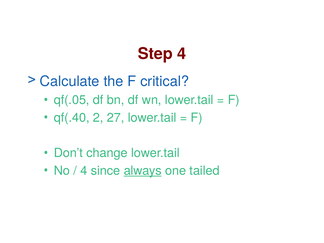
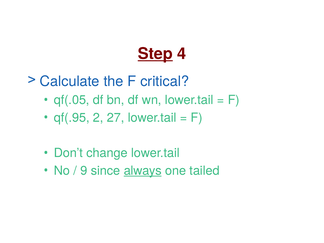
Step underline: none -> present (155, 54)
qf(.40: qf(.40 -> qf(.95 (72, 118)
4: 4 -> 9 (84, 171)
